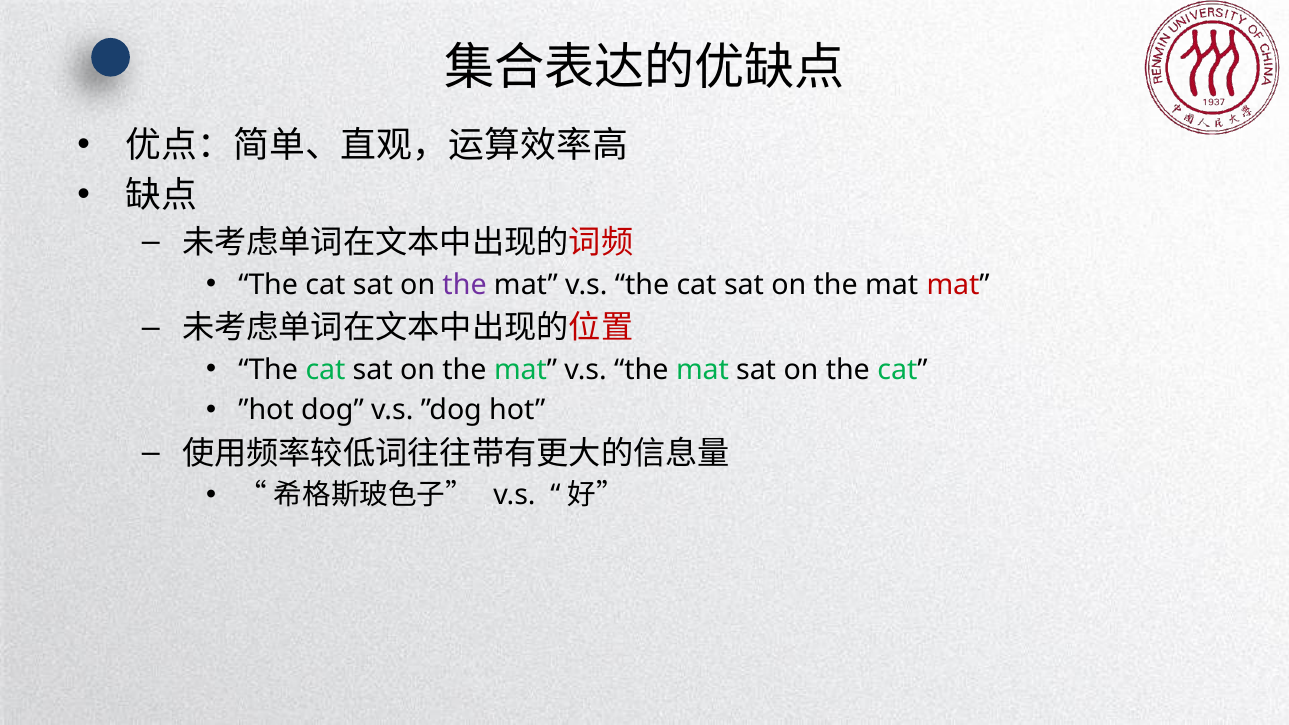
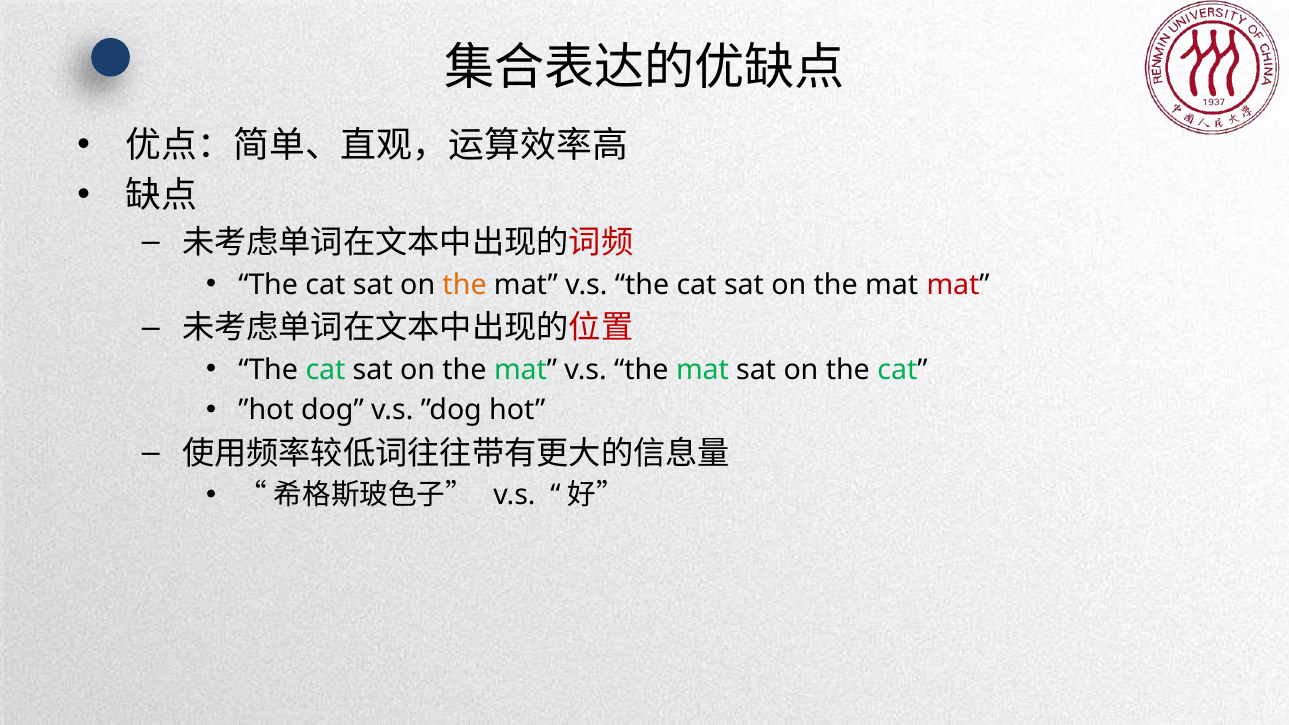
the colour: purple -> orange (465, 285)
